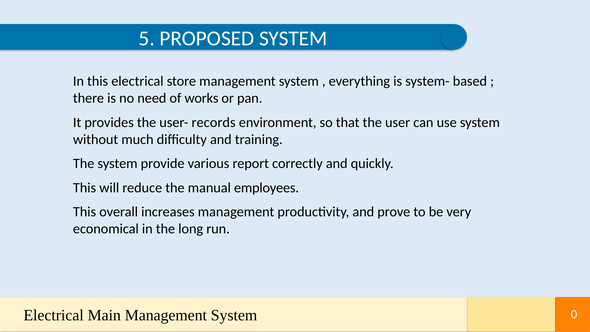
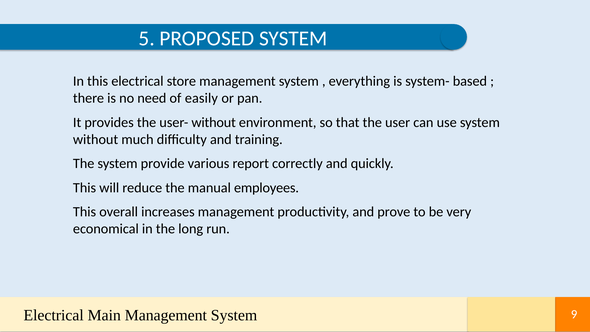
works: works -> easily (201, 98)
user- records: records -> without (214, 122)
0: 0 -> 9 (574, 314)
